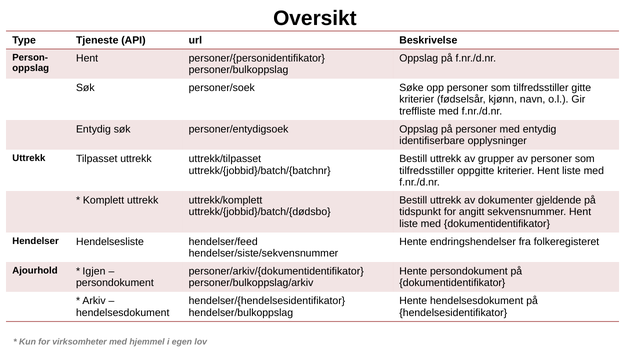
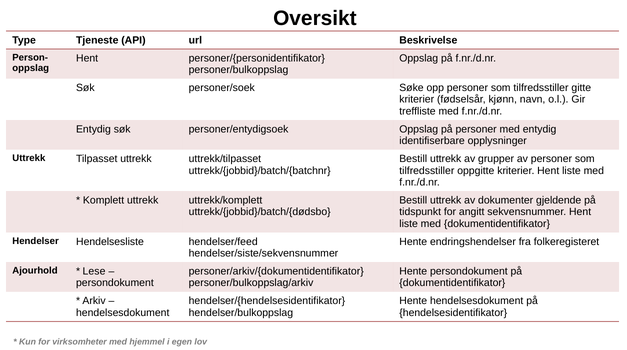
Igjen: Igjen -> Lese (94, 271)
